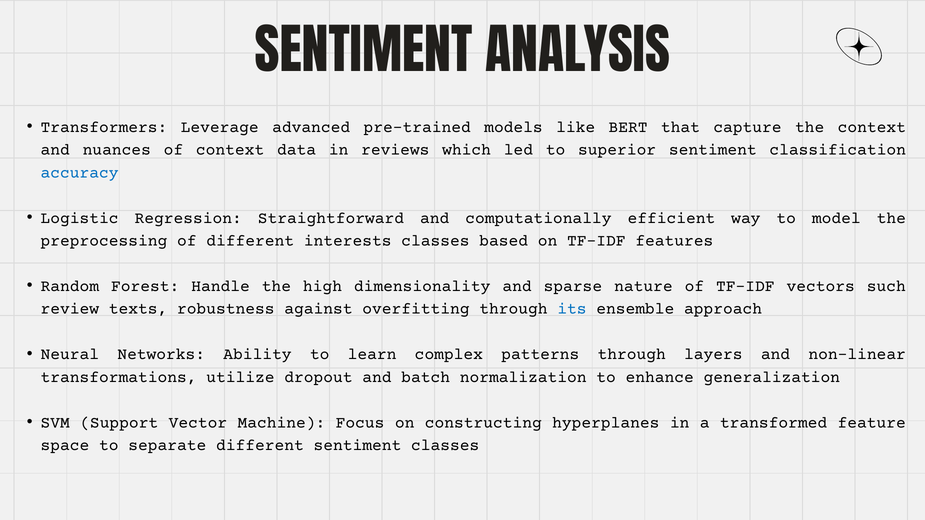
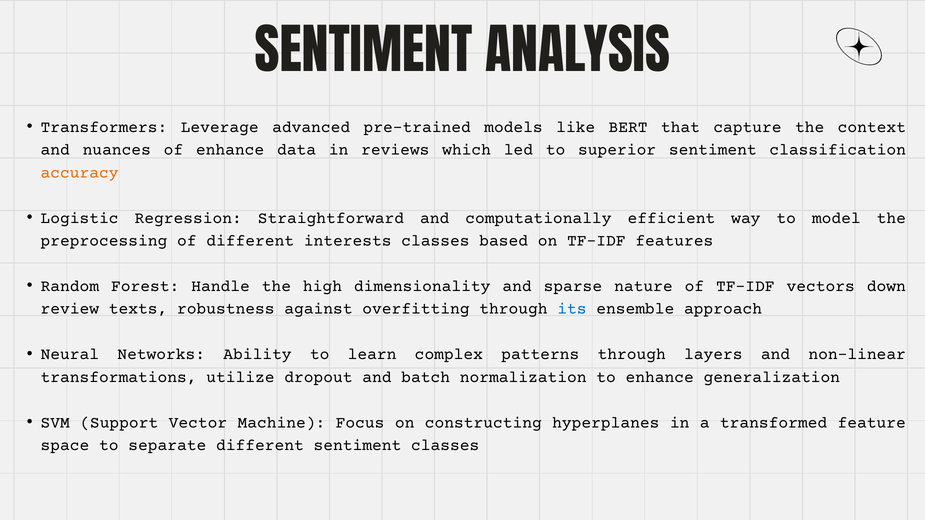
of context: context -> enhance (230, 150)
accuracy colour: blue -> orange (80, 172)
such: such -> down (886, 286)
